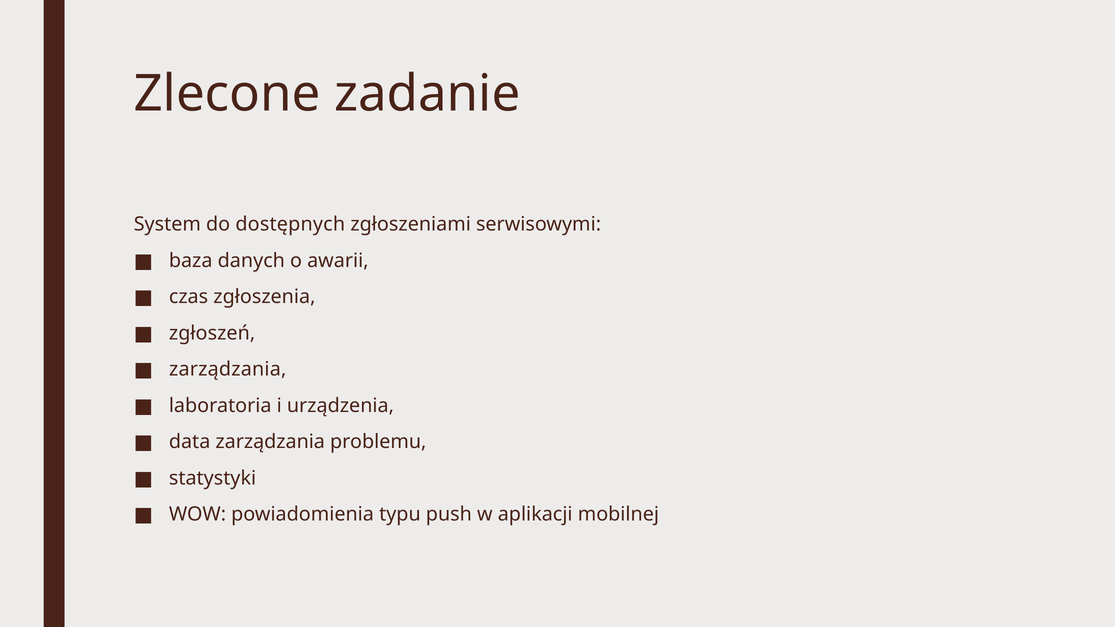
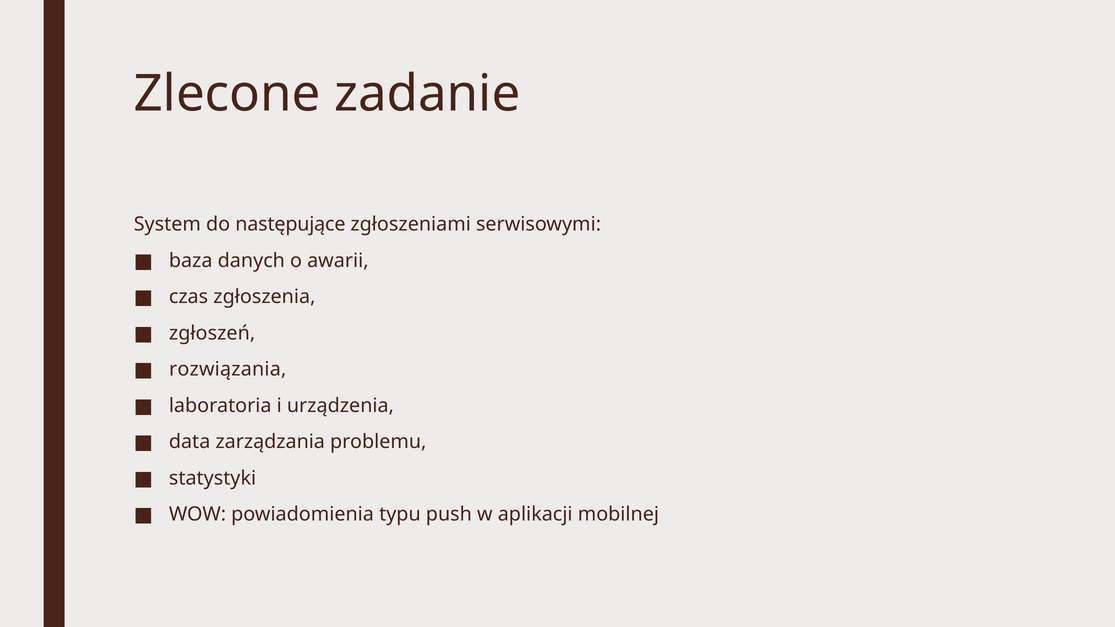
dostępnych: dostępnych -> następujące (290, 225)
zarządzania: zarządzania -> rozwiązania (228, 370)
